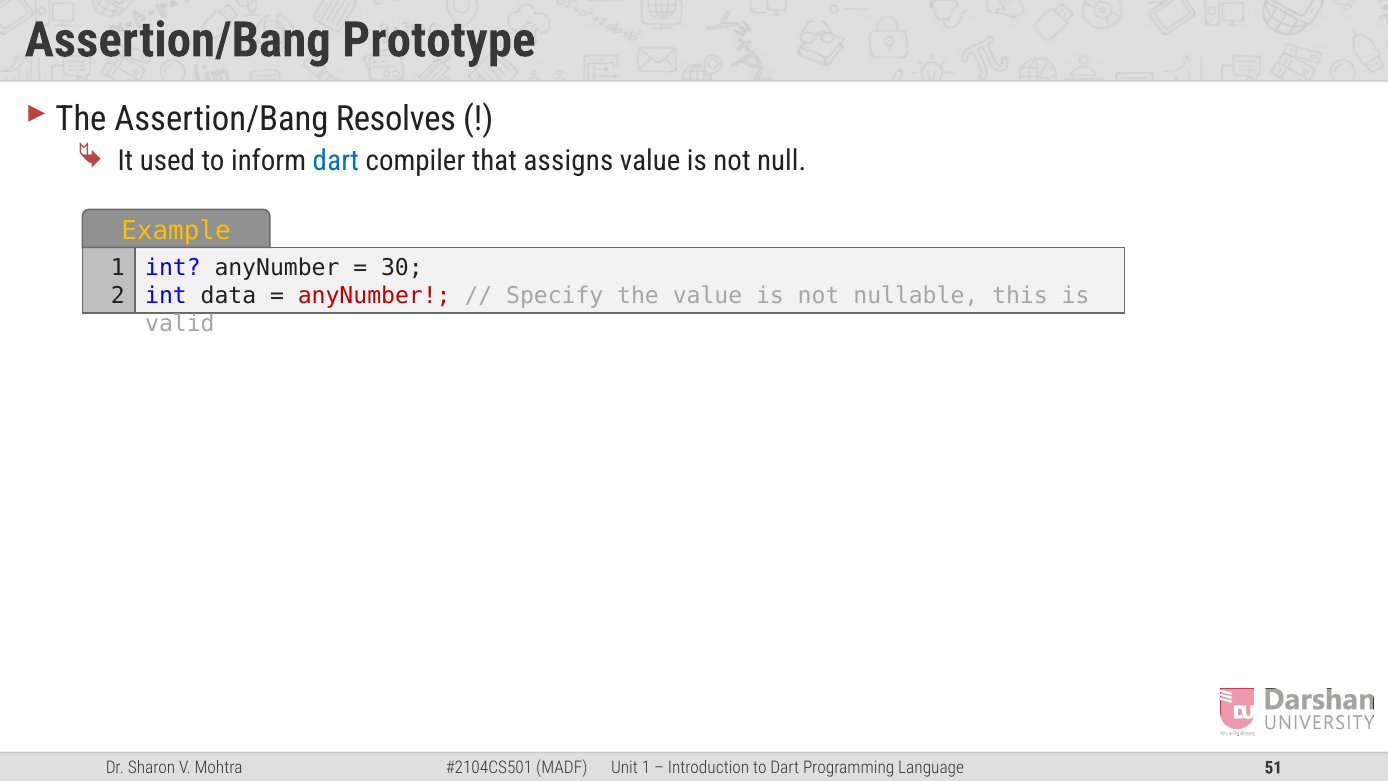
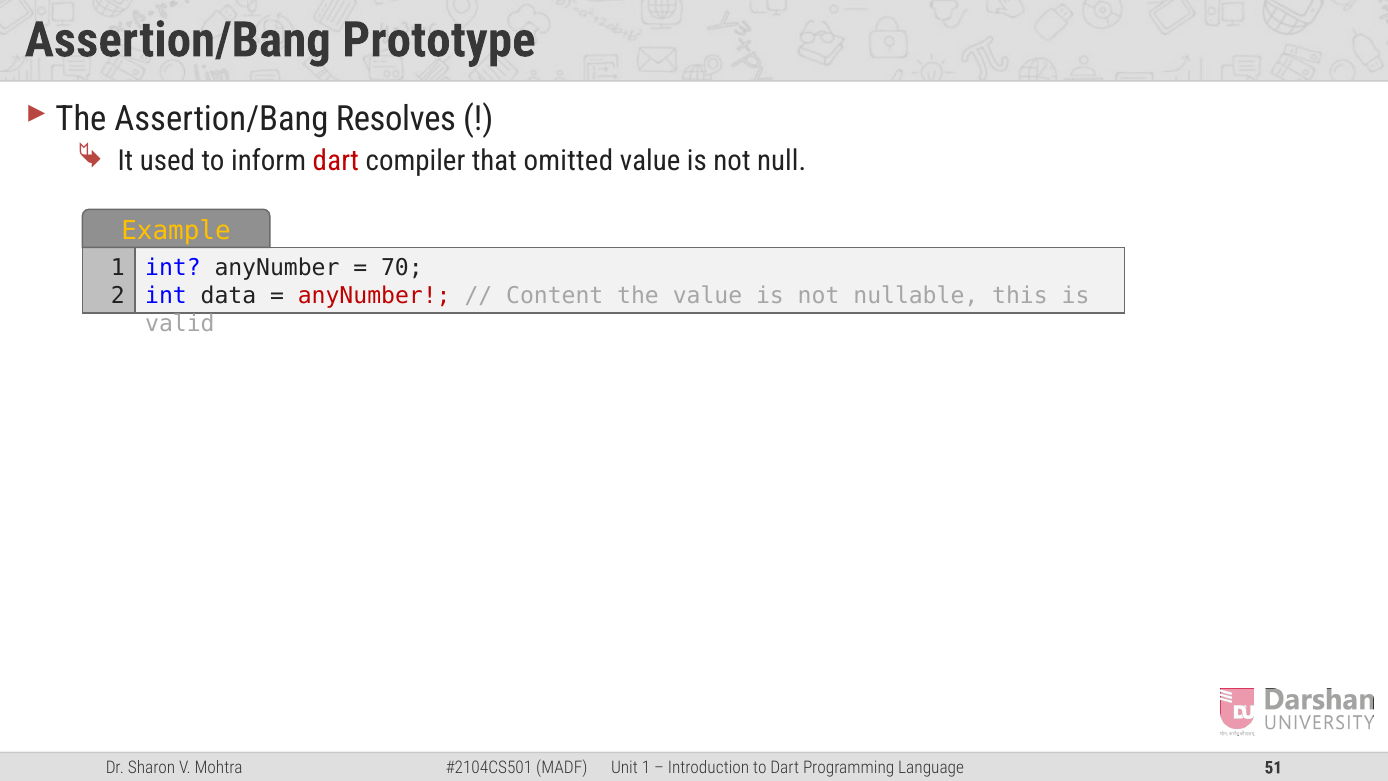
dart colour: blue -> red (336, 161)
assigns: assigns -> omitted (568, 161)
30: 30 -> 70 (402, 268)
Specify: Specify -> Content (555, 296)
